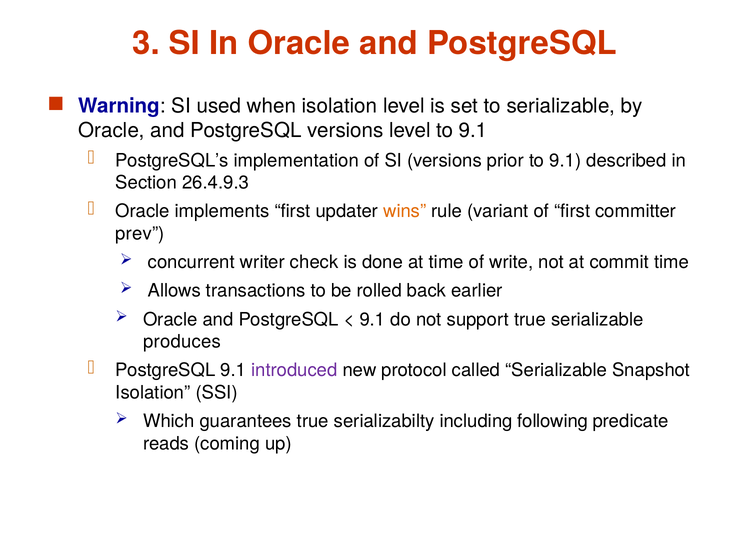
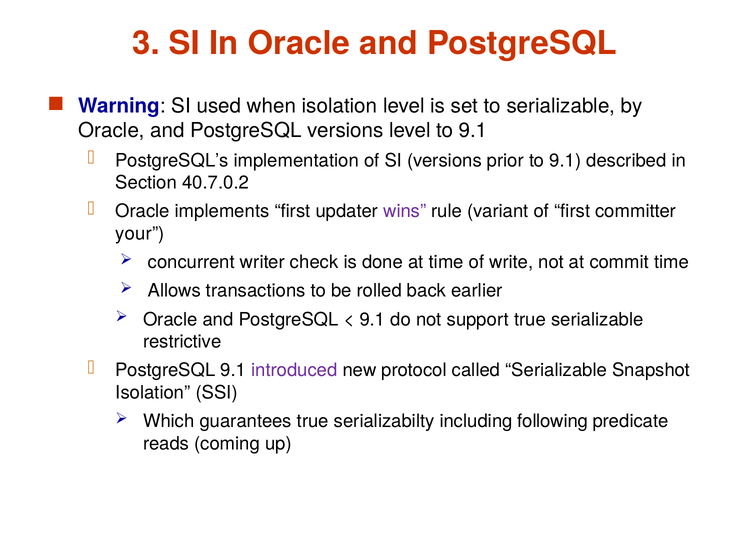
26.4.9.3: 26.4.9.3 -> 40.7.0.2 (216, 183)
wins colour: orange -> purple (405, 211)
prev: prev -> your (140, 233)
produces: produces -> restrictive (182, 342)
